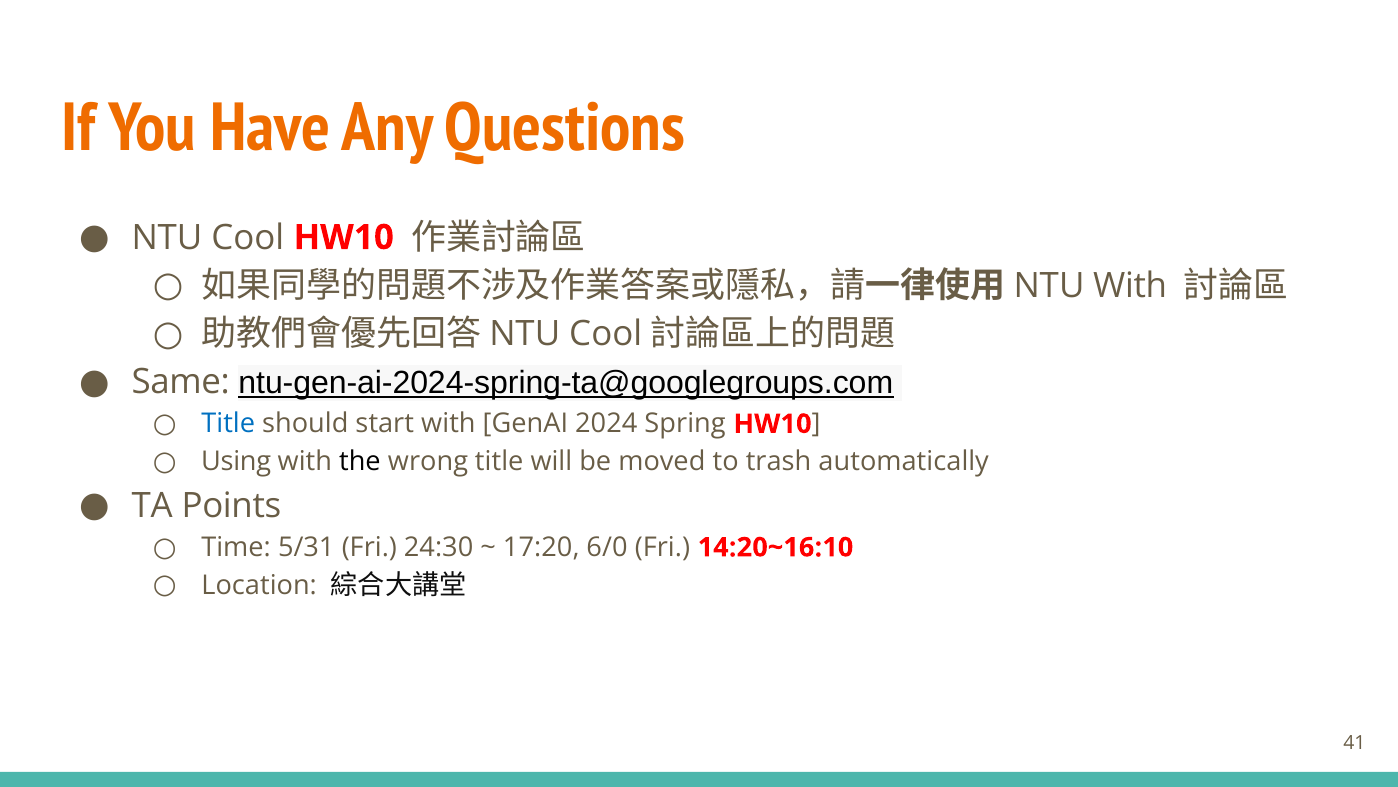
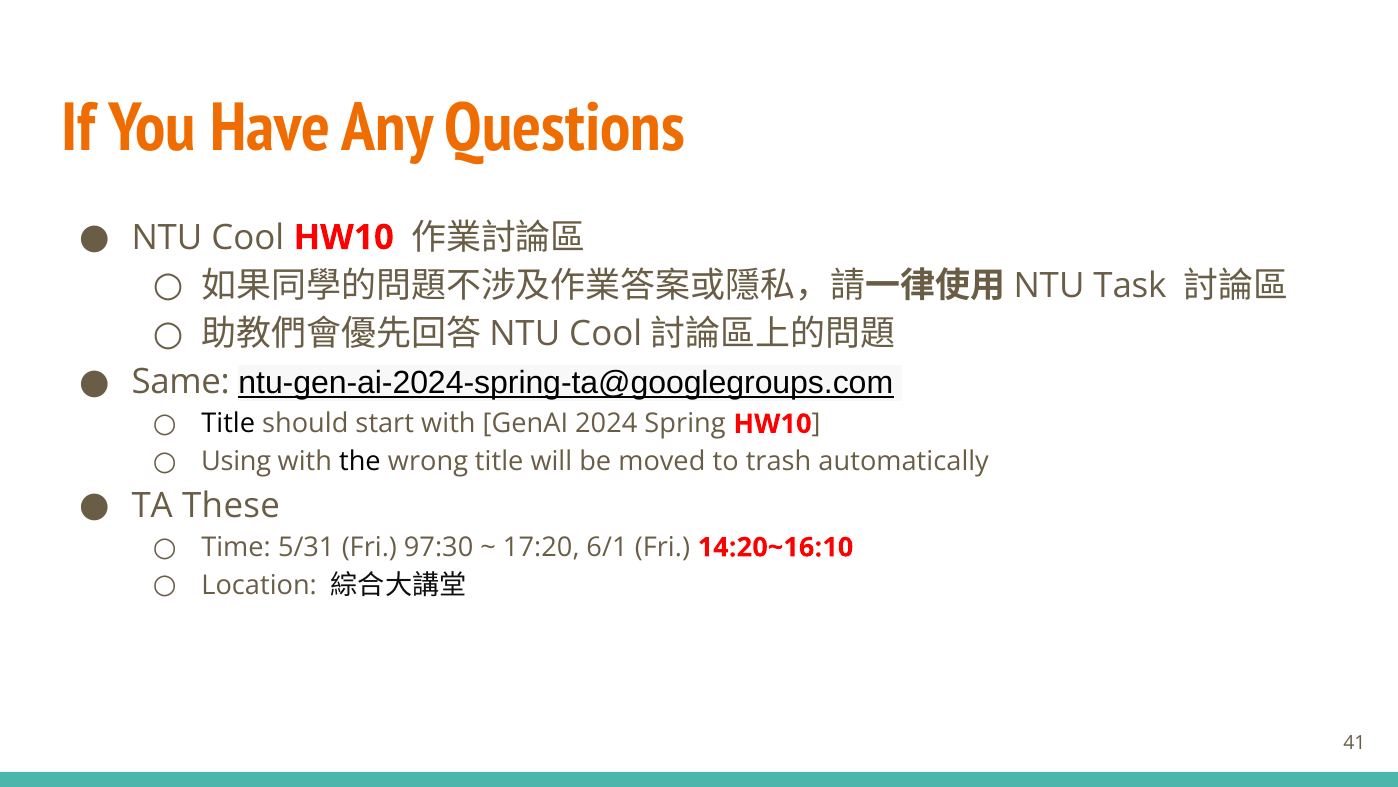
With: With -> Task (1130, 286)
Title colour: blue -> black (228, 424)
Points: Points -> These (231, 505)
24:30: 24:30 -> 97:30 (439, 547)
6/0: 6/0 -> 6/1 (607, 547)
